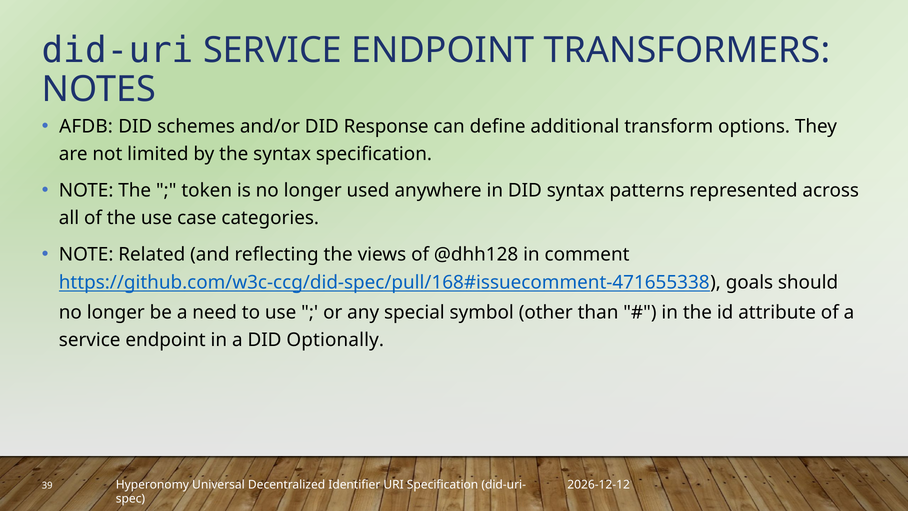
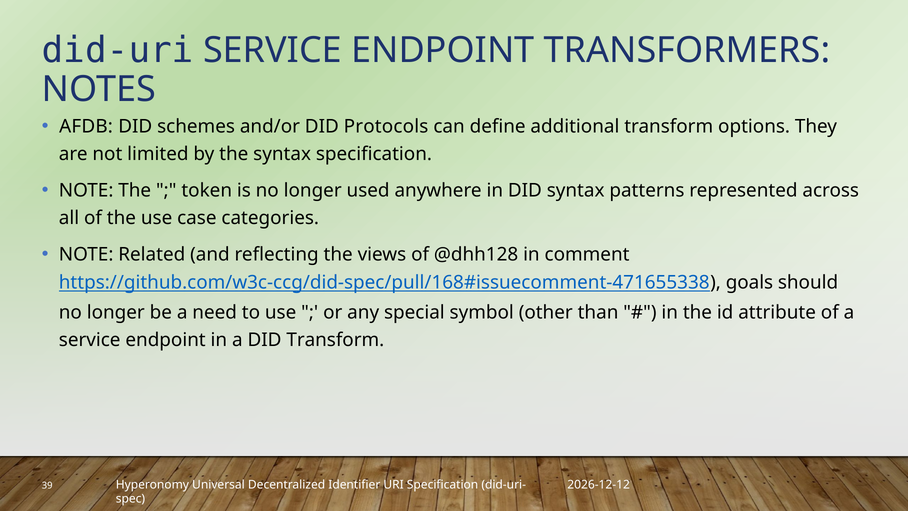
Response: Response -> Protocols (386, 127)
DID Optionally: Optionally -> Transform (335, 340)
